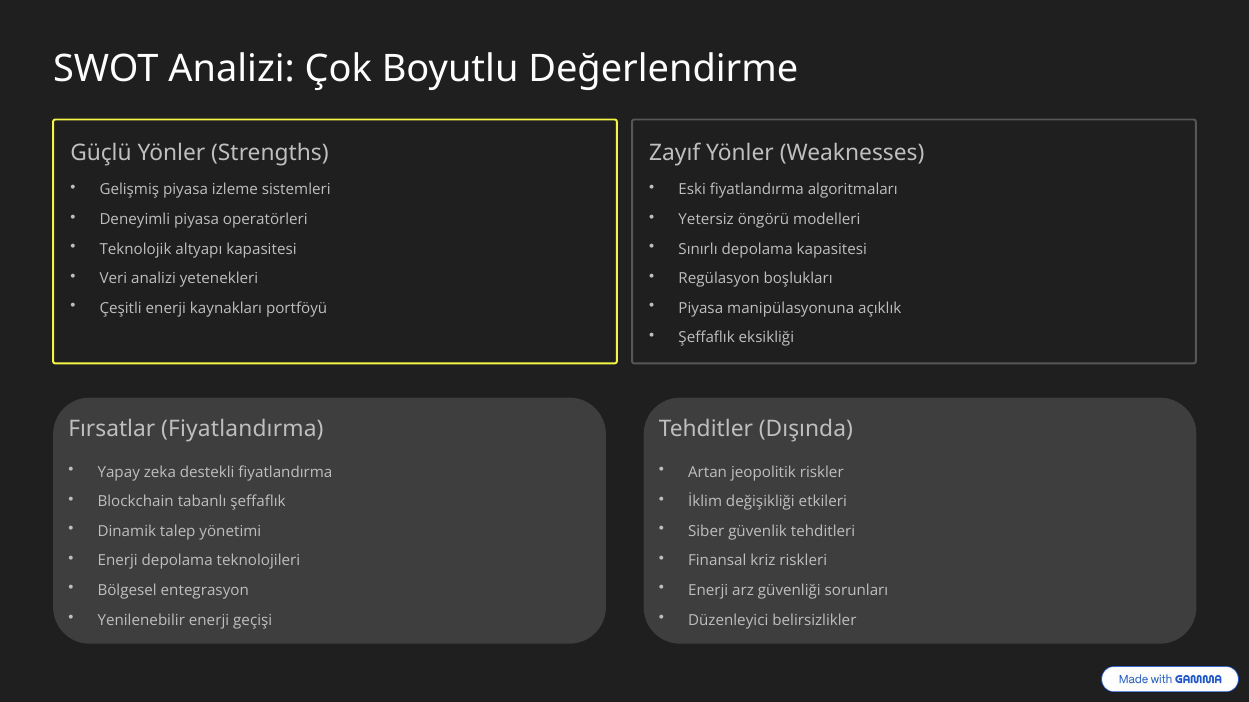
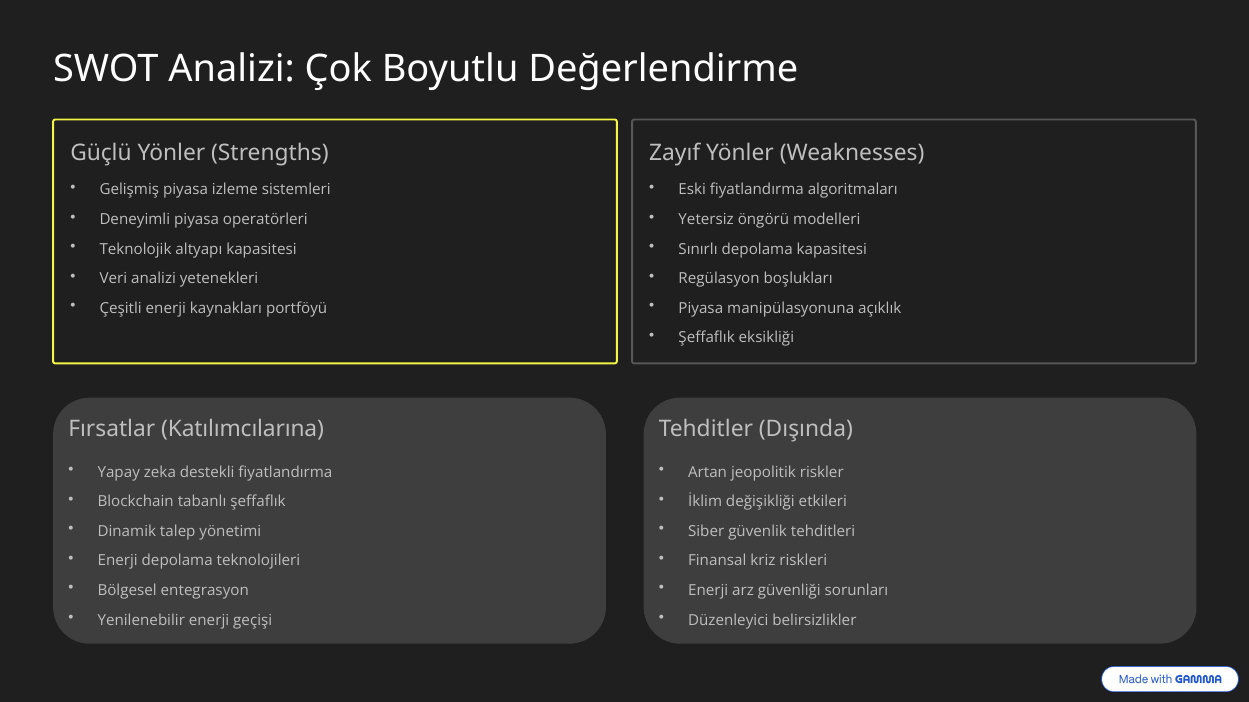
Fırsatlar Fiyatlandırma: Fiyatlandırma -> Katılımcılarına (243, 429)
